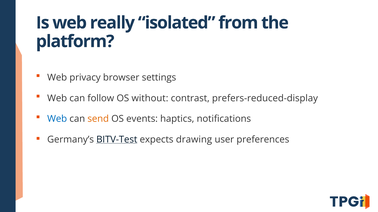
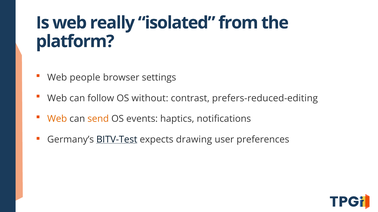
privacy: privacy -> people (85, 78)
prefers-reduced-display: prefers-reduced-display -> prefers-reduced-editing (265, 98)
Web colour: blue -> orange (57, 119)
